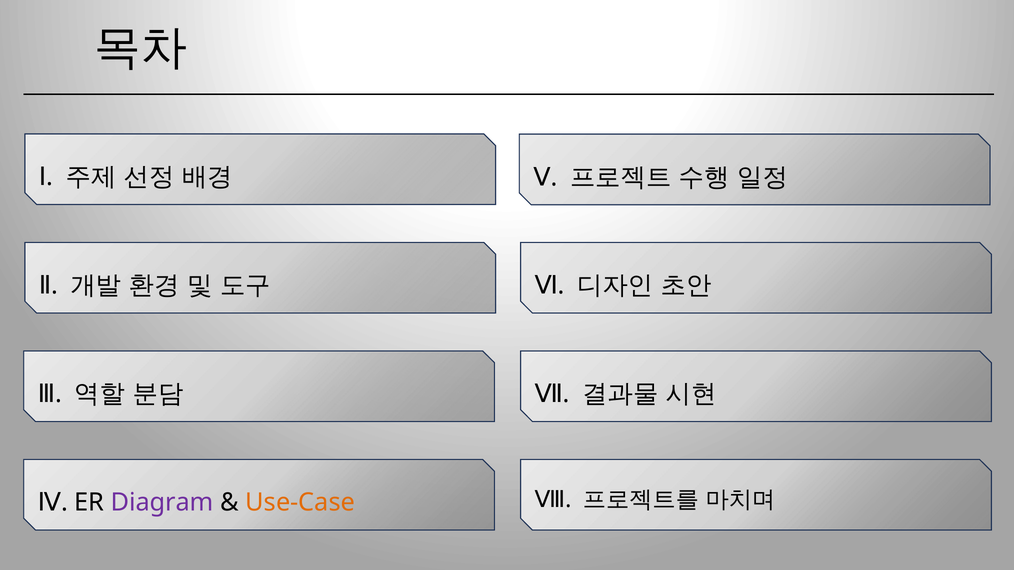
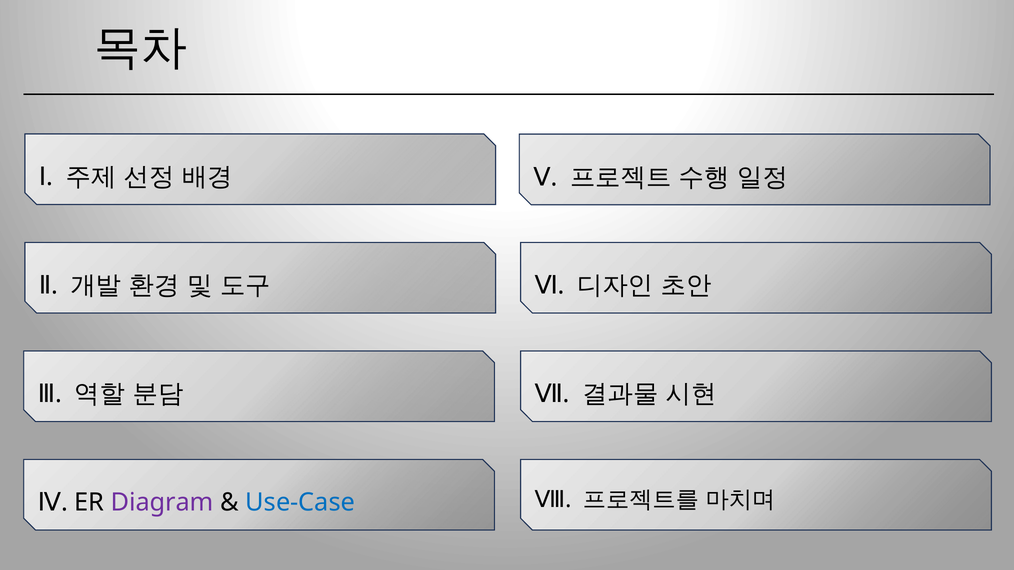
Use-Case colour: orange -> blue (300, 503)
